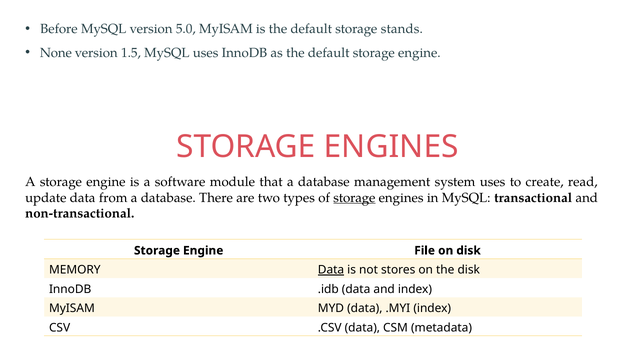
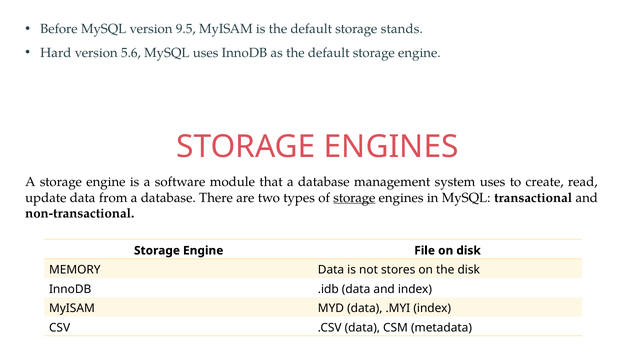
5.0: 5.0 -> 9.5 (186, 29)
None: None -> Hard (56, 53)
1.5: 1.5 -> 5.6 (131, 53)
Data underline: present -> none (331, 270)
